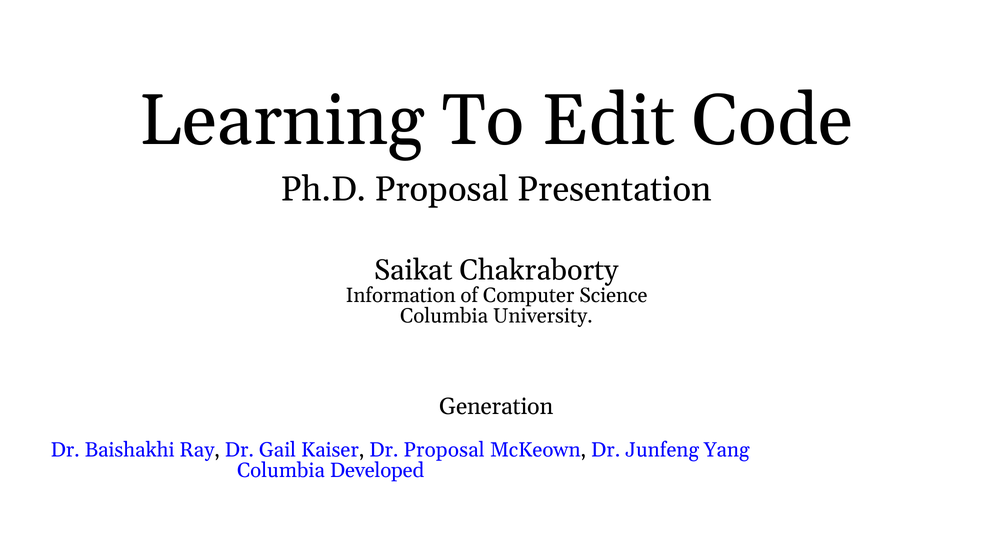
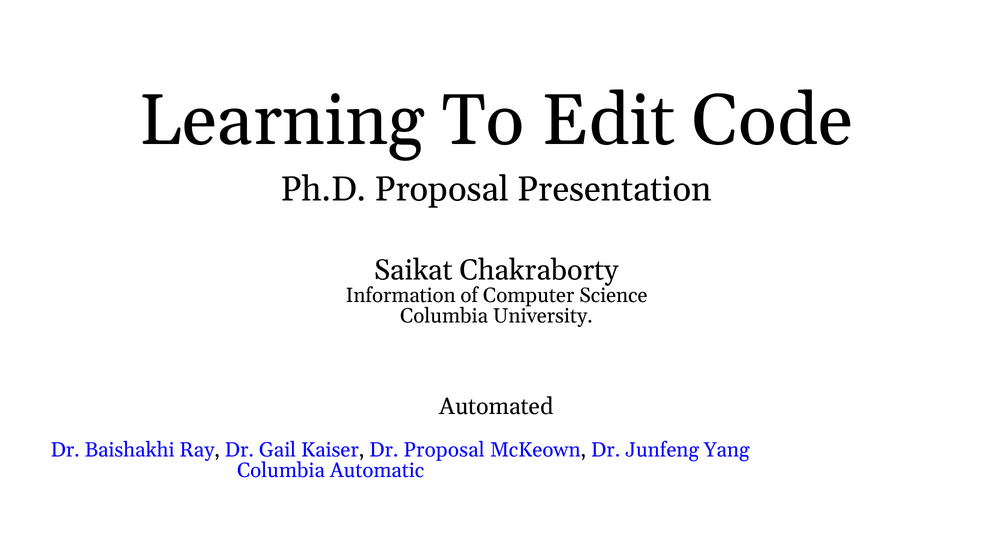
Generation: Generation -> Automated (496, 406)
Developed: Developed -> Automatic (377, 470)
